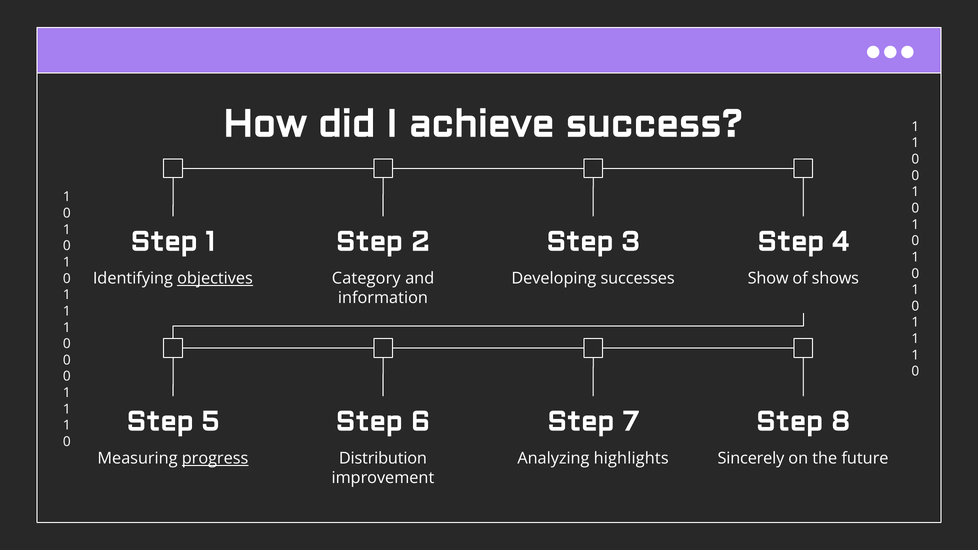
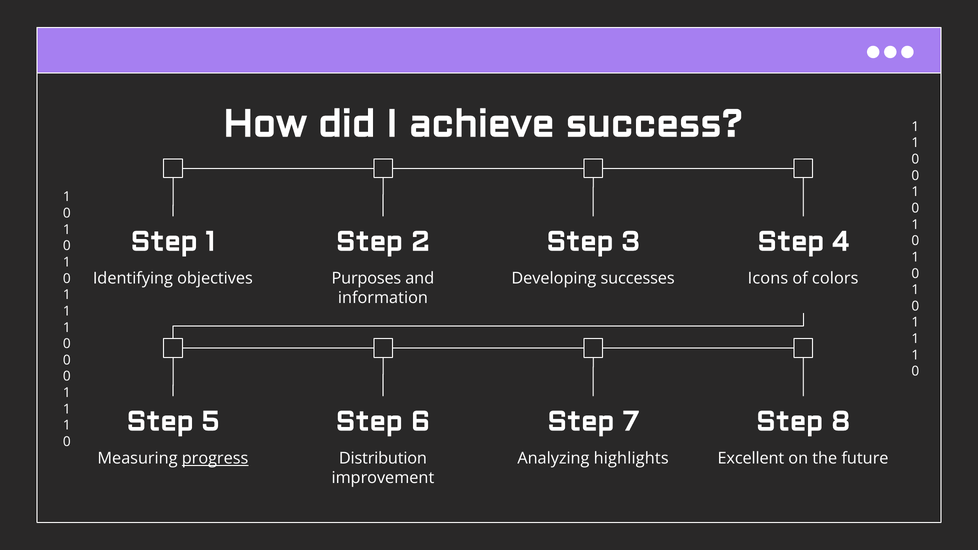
objectives underline: present -> none (215, 279)
Category: Category -> Purposes (366, 279)
Show: Show -> Icons (768, 279)
shows: shows -> colors (835, 279)
Sincerely: Sincerely -> Excellent (751, 459)
